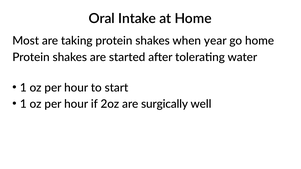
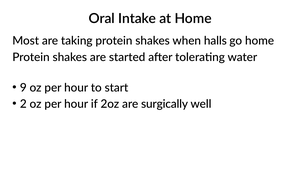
year: year -> halls (215, 41)
1: 1 -> 9 (23, 88)
1: 1 -> 2 (23, 104)
